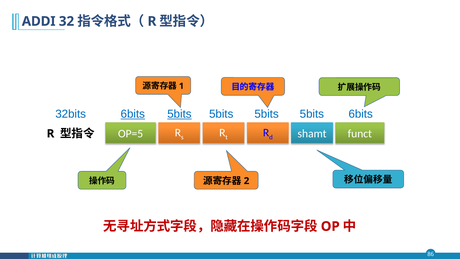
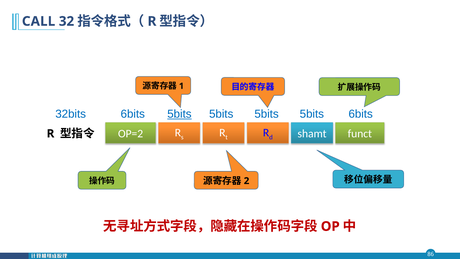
ADDI: ADDI -> CALL (39, 21)
6bits underline: present -> none (133, 114)
OP=5: OP=5 -> OP=2 (131, 133)
